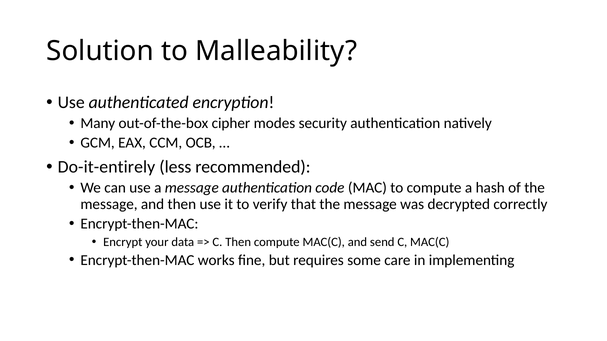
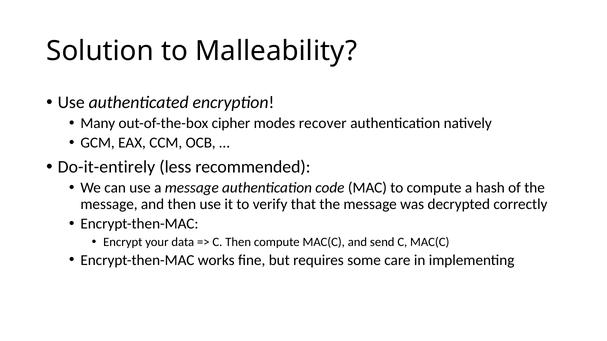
security: security -> recover (323, 124)
